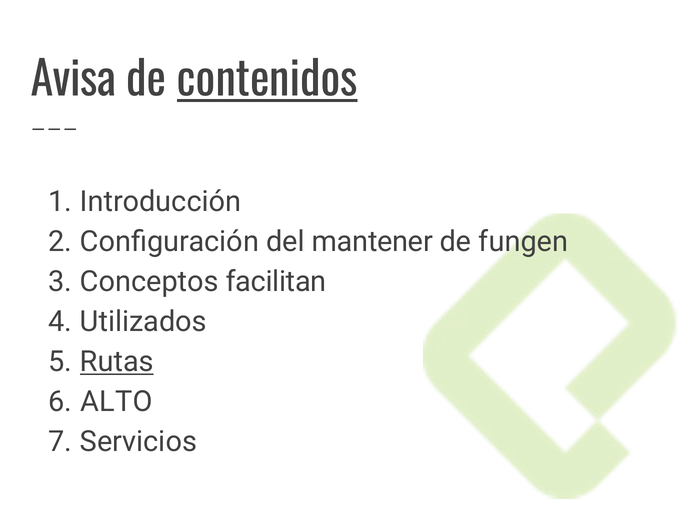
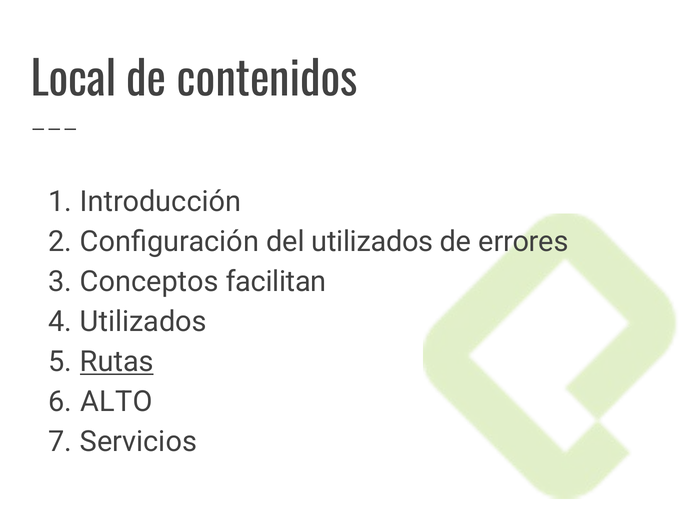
Avisa: Avisa -> Local (73, 81)
contenidos underline: present -> none (267, 81)
del mantener: mantener -> utilizados (372, 241)
fungen: fungen -> errores (523, 241)
